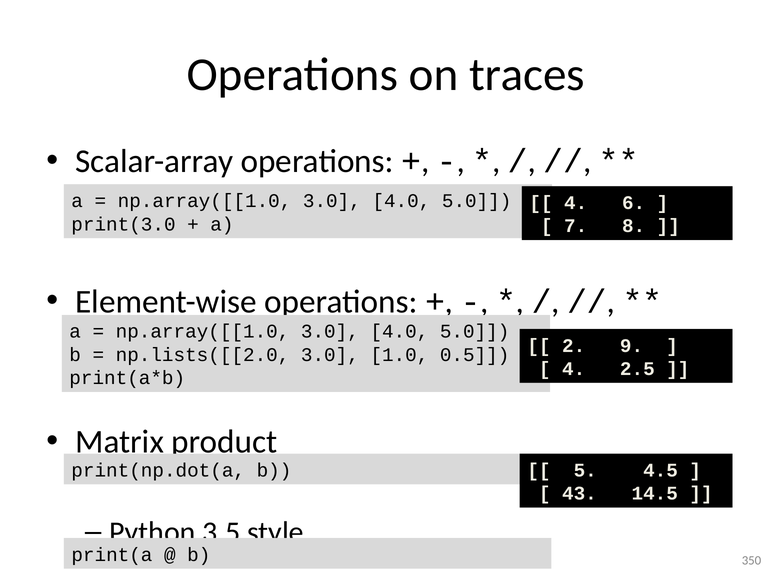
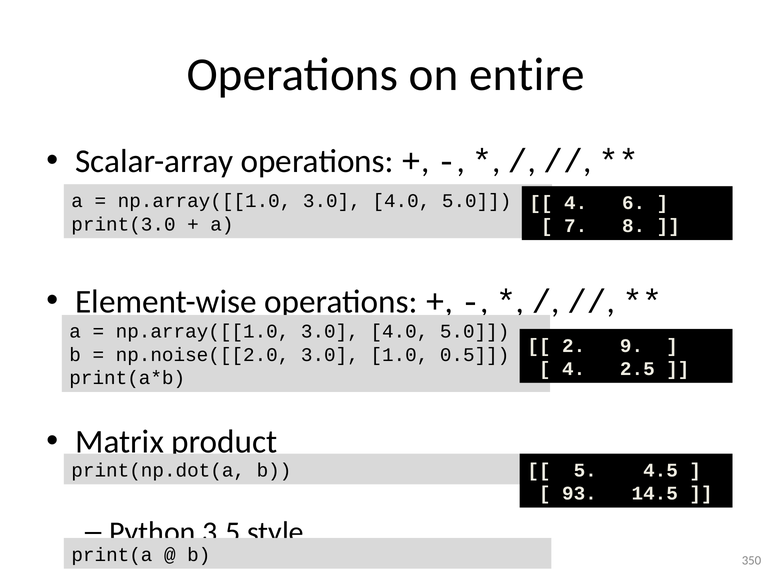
traces: traces -> entire (527, 75)
np.lists([[2.0: np.lists([[2.0 -> np.noise([[2.0 (203, 355)
43: 43 -> 93 (579, 494)
